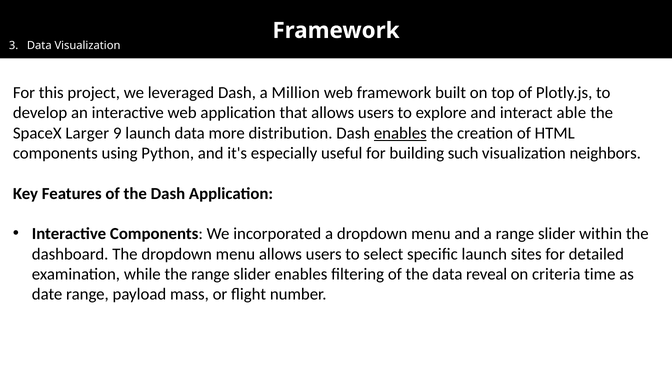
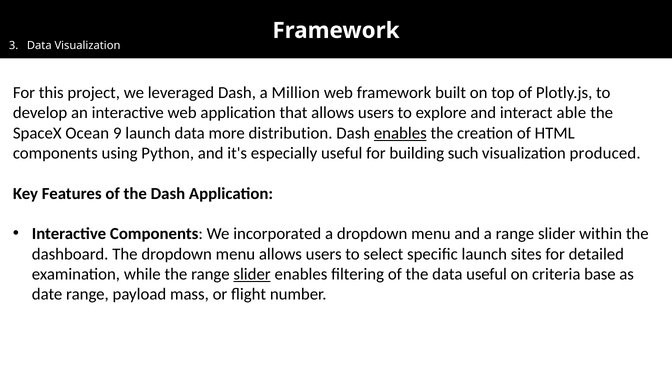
Larger: Larger -> Ocean (87, 133)
neighbors: neighbors -> produced (605, 153)
slider underline: none -> present (252, 274)
data reveal: reveal -> useful (487, 274)
time: time -> base (600, 274)
